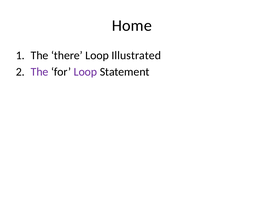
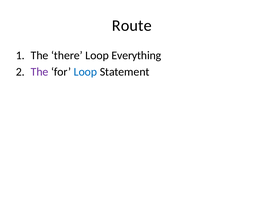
Home: Home -> Route (132, 26)
Illustrated: Illustrated -> Everything (136, 55)
Loop colour: purple -> blue (85, 72)
